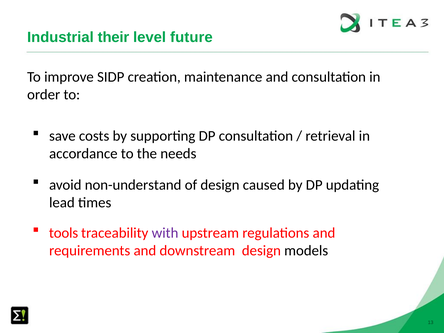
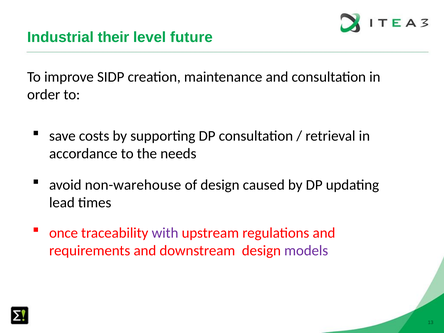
non-understand: non-understand -> non-warehouse (133, 185)
tools: tools -> once (64, 233)
models colour: black -> purple (306, 251)
